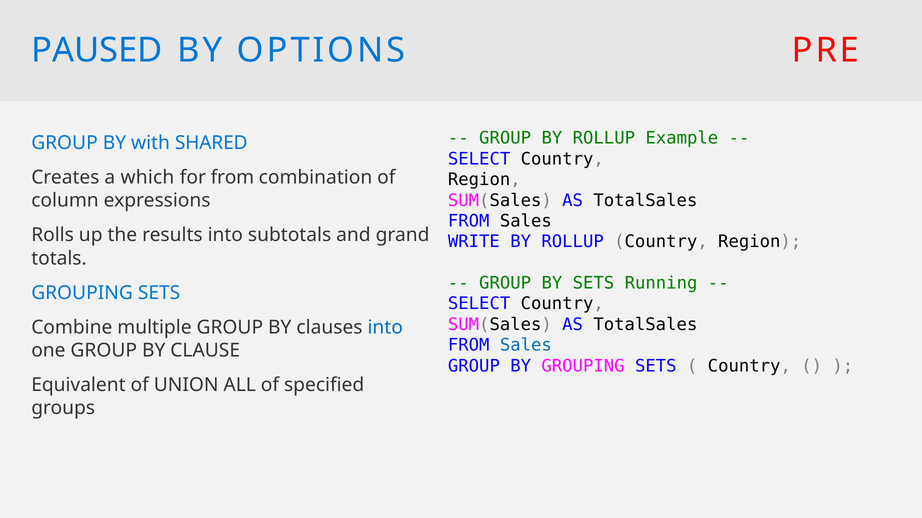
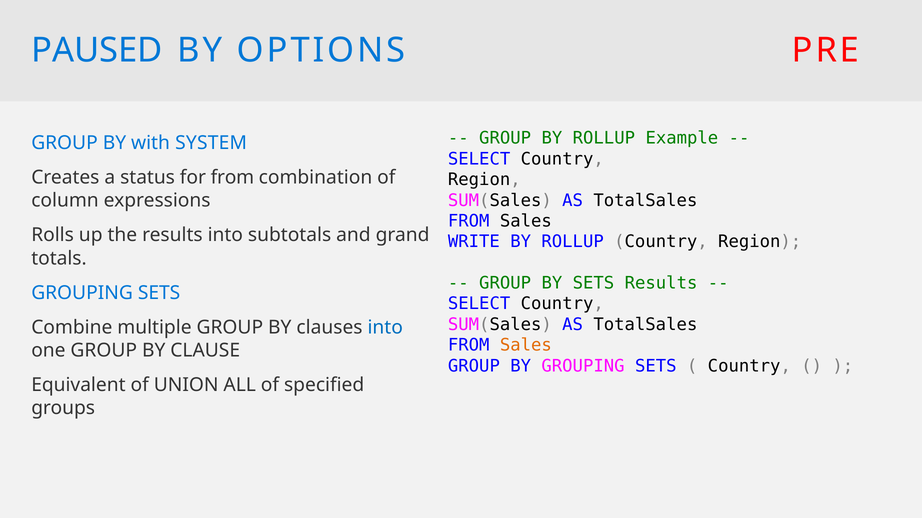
SHARED: SHARED -> SYSTEM (211, 143)
which: which -> status (148, 178)
SETS Running: Running -> Results (661, 283)
Sales colour: blue -> orange (526, 346)
